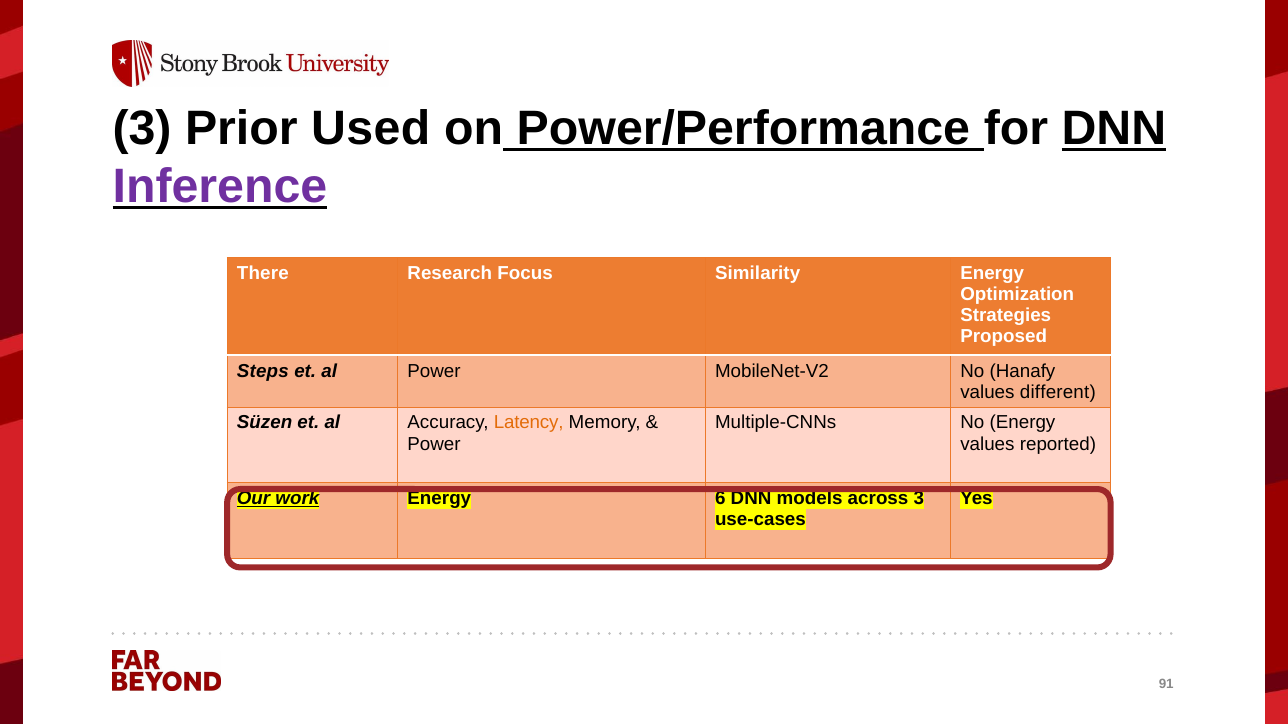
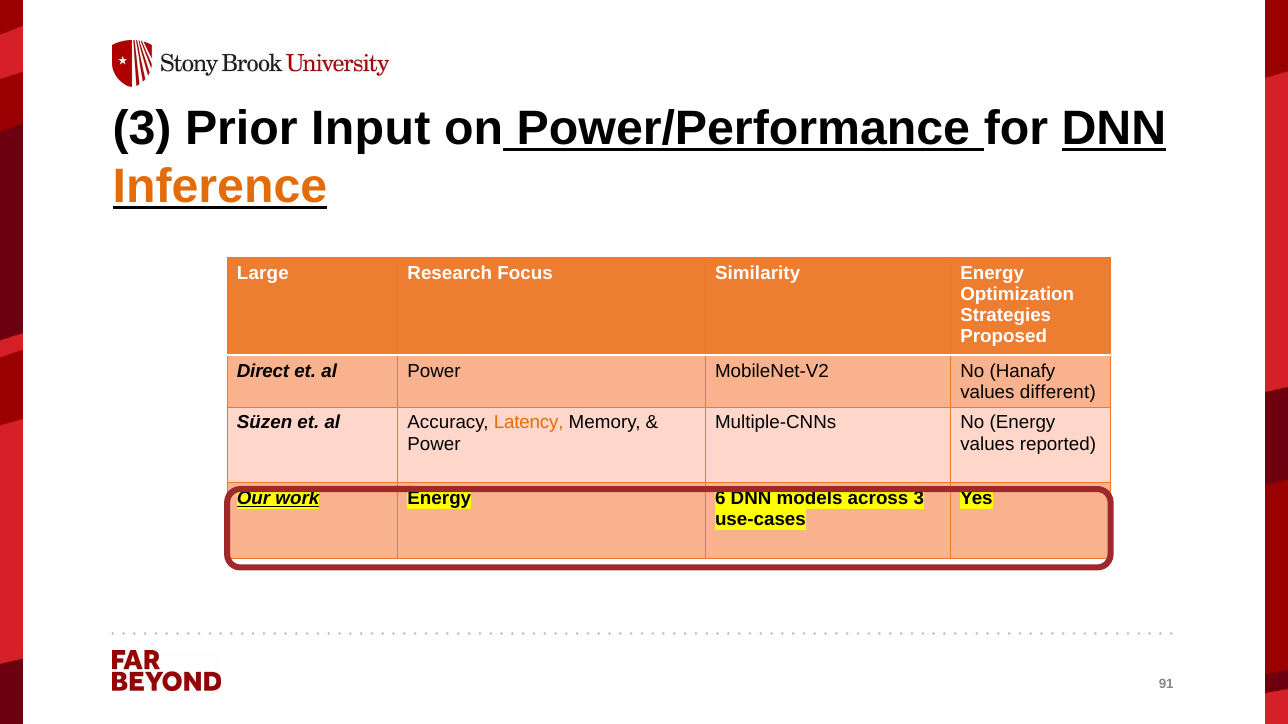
Used: Used -> Input (371, 128)
Inference colour: purple -> orange (220, 186)
There: There -> Large (263, 274)
Steps: Steps -> Direct (263, 371)
